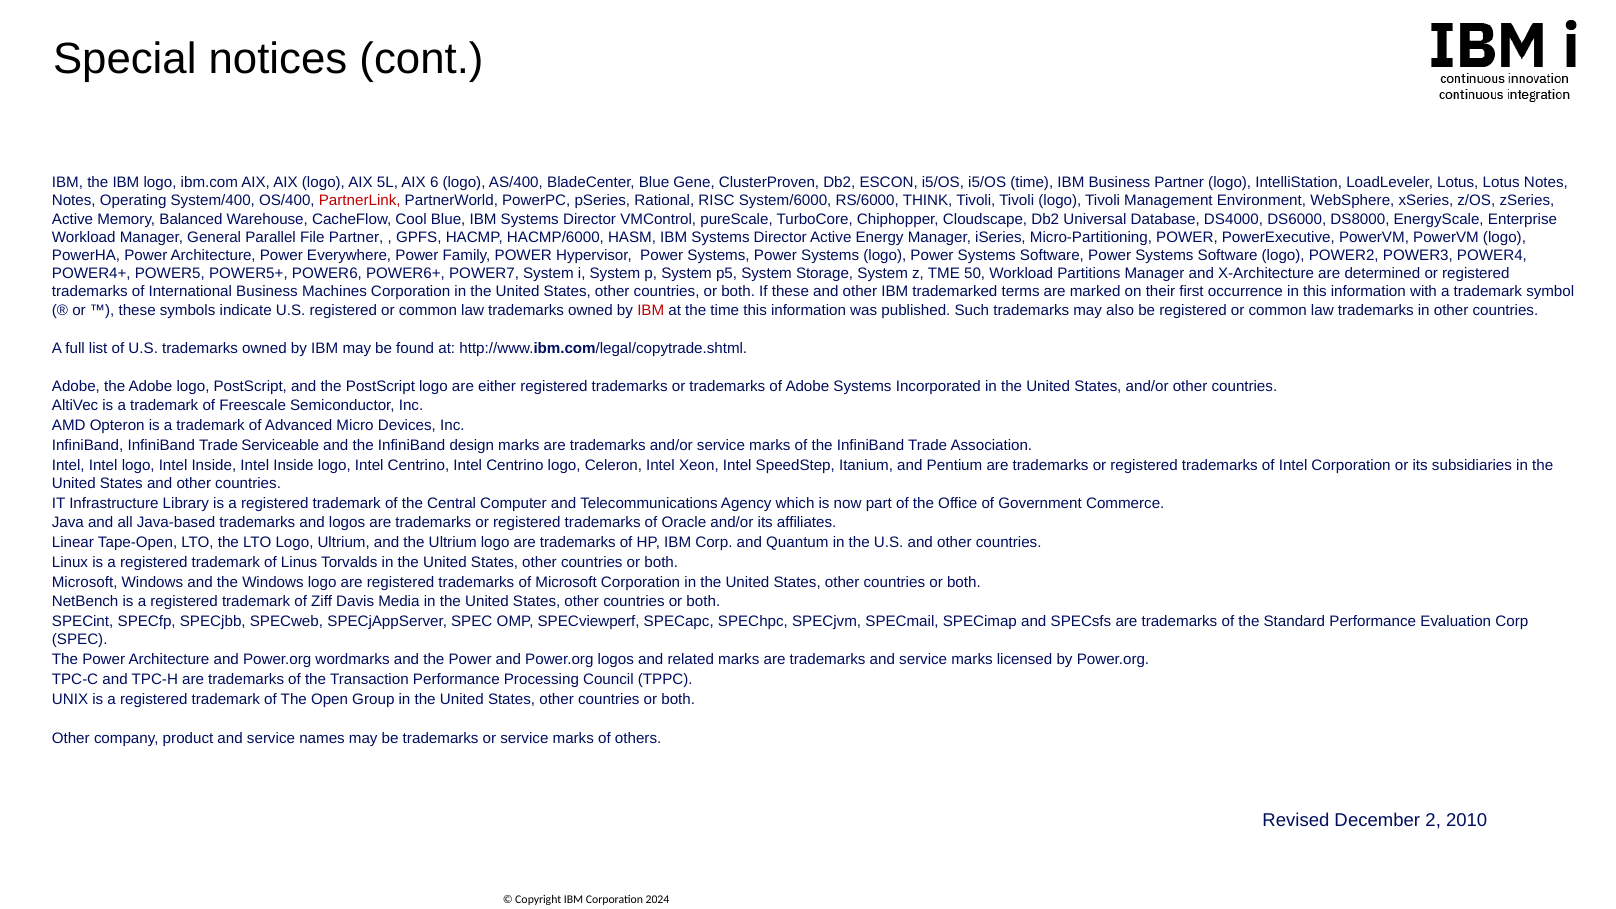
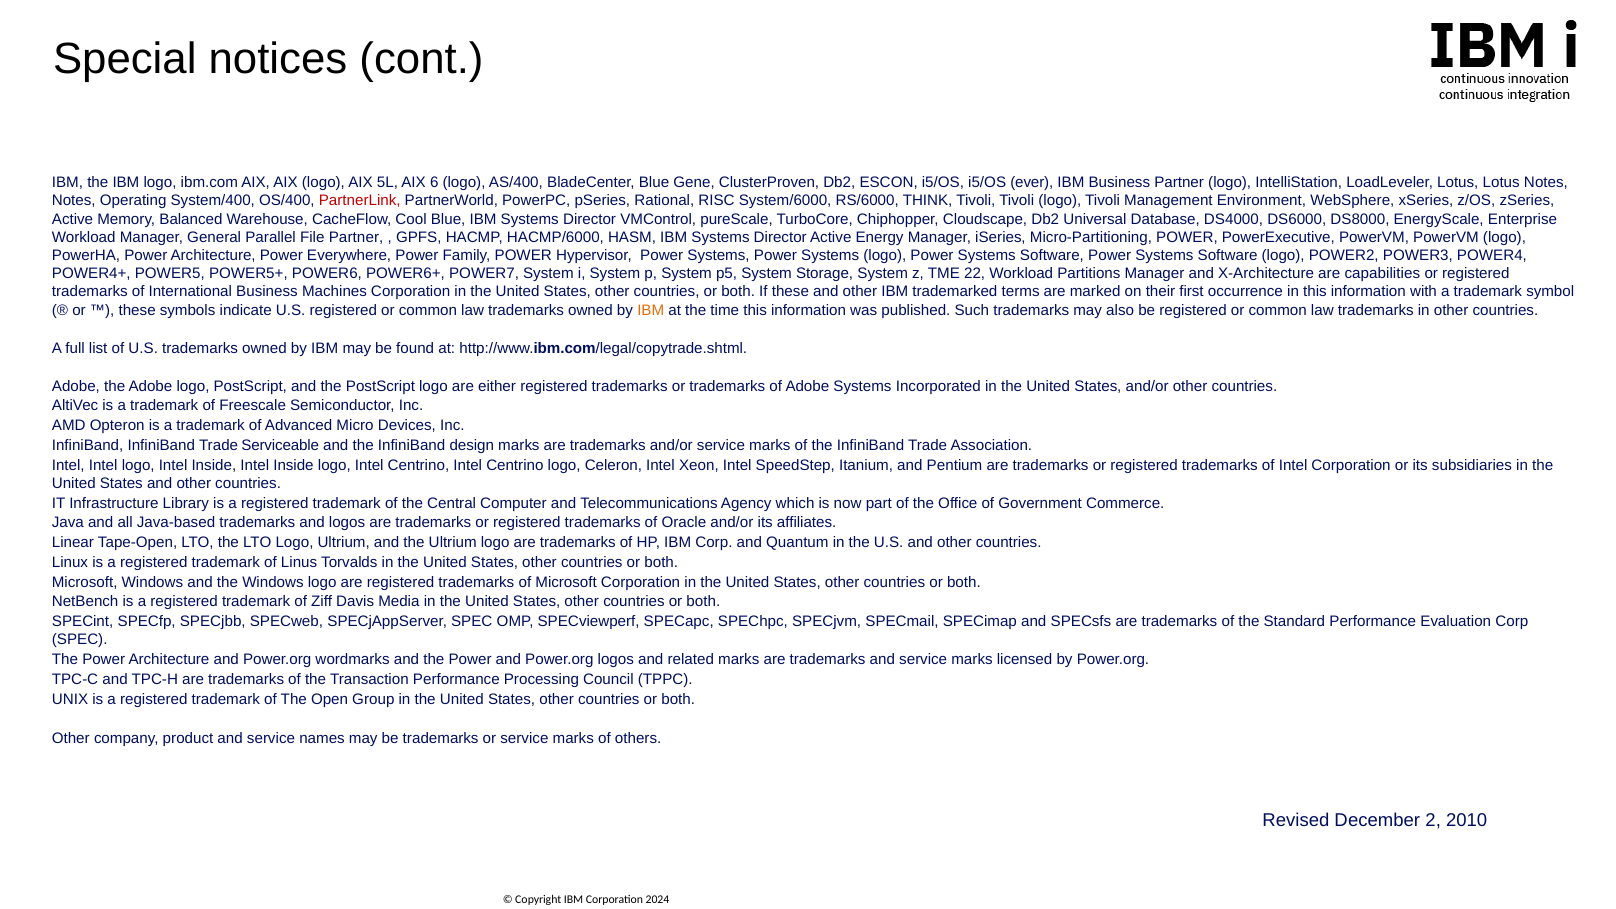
i5/OS time: time -> ever (1032, 183)
50: 50 -> 22 (975, 274)
determined: determined -> capabilities (1382, 274)
IBM colour: red -> orange (651, 310)
